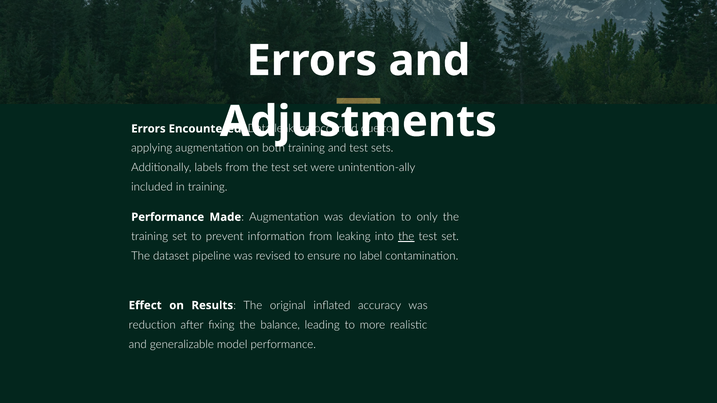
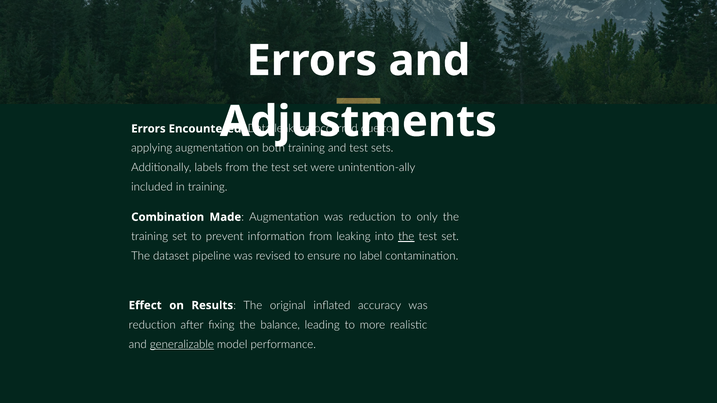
Performance: Performance -> Combination (168, 217)
Augmentation was deviation: deviation -> reduction (372, 217)
generalizable underline: none -> present (182, 345)
